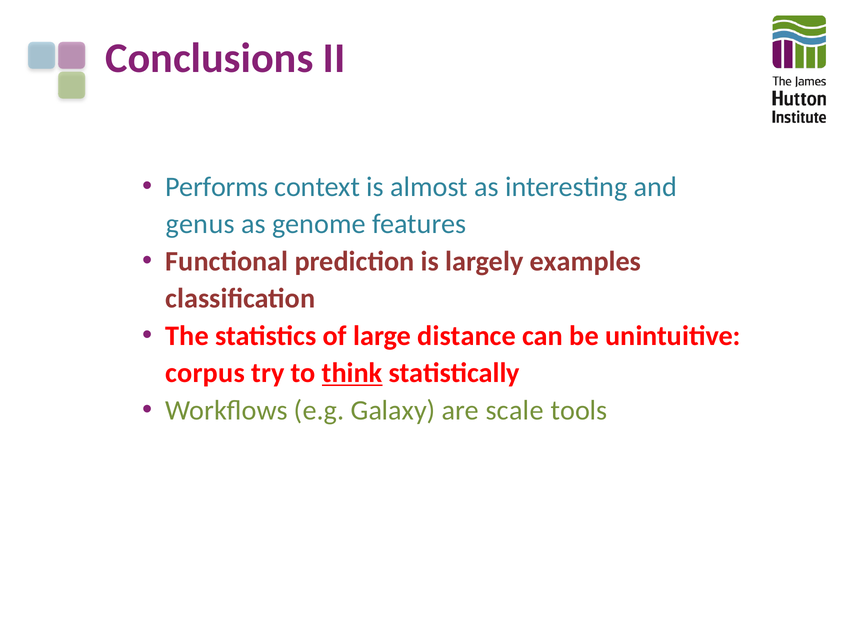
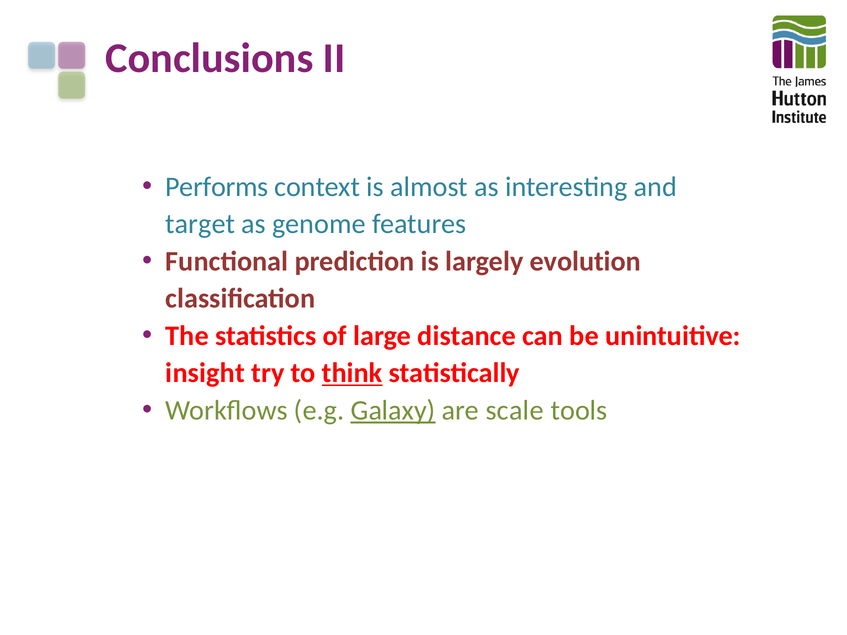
genus: genus -> target (200, 224)
examples: examples -> evolution (585, 261)
corpus: corpus -> insight (205, 373)
Galaxy underline: none -> present (393, 410)
